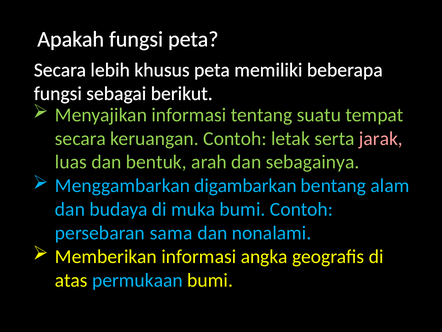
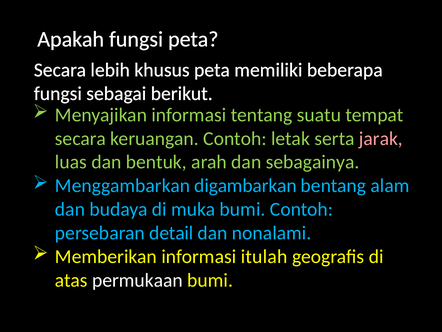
sama: sama -> detail (171, 233)
angka: angka -> itulah (264, 256)
permukaan colour: light blue -> white (137, 280)
